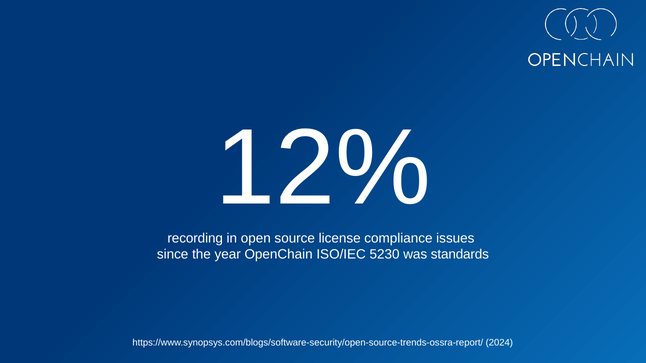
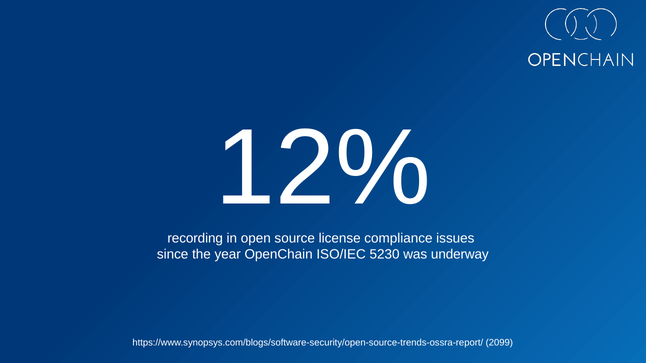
standards: standards -> underway (460, 255)
2024: 2024 -> 2099 (499, 343)
